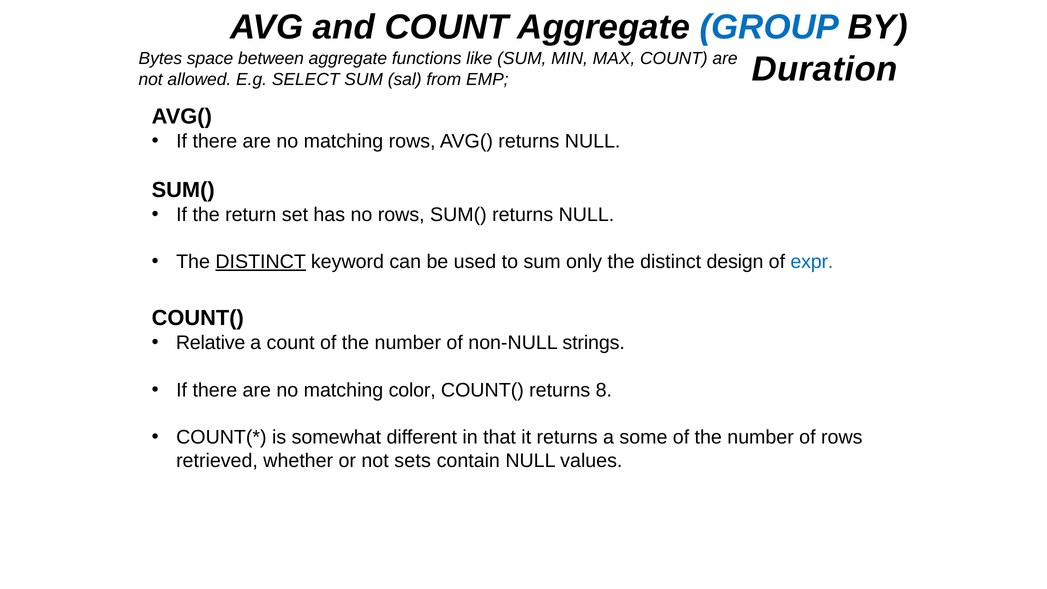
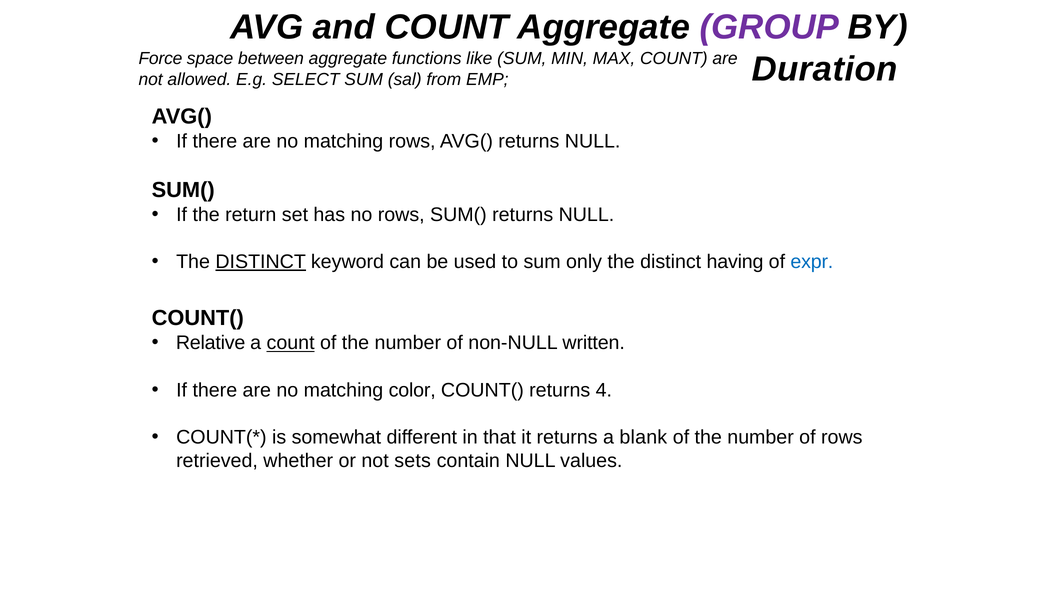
GROUP colour: blue -> purple (769, 27)
Bytes: Bytes -> Force (160, 58)
design: design -> having (735, 262)
count underline: none -> present (291, 343)
strings: strings -> written (594, 343)
8: 8 -> 4 (604, 390)
some: some -> blank (643, 437)
